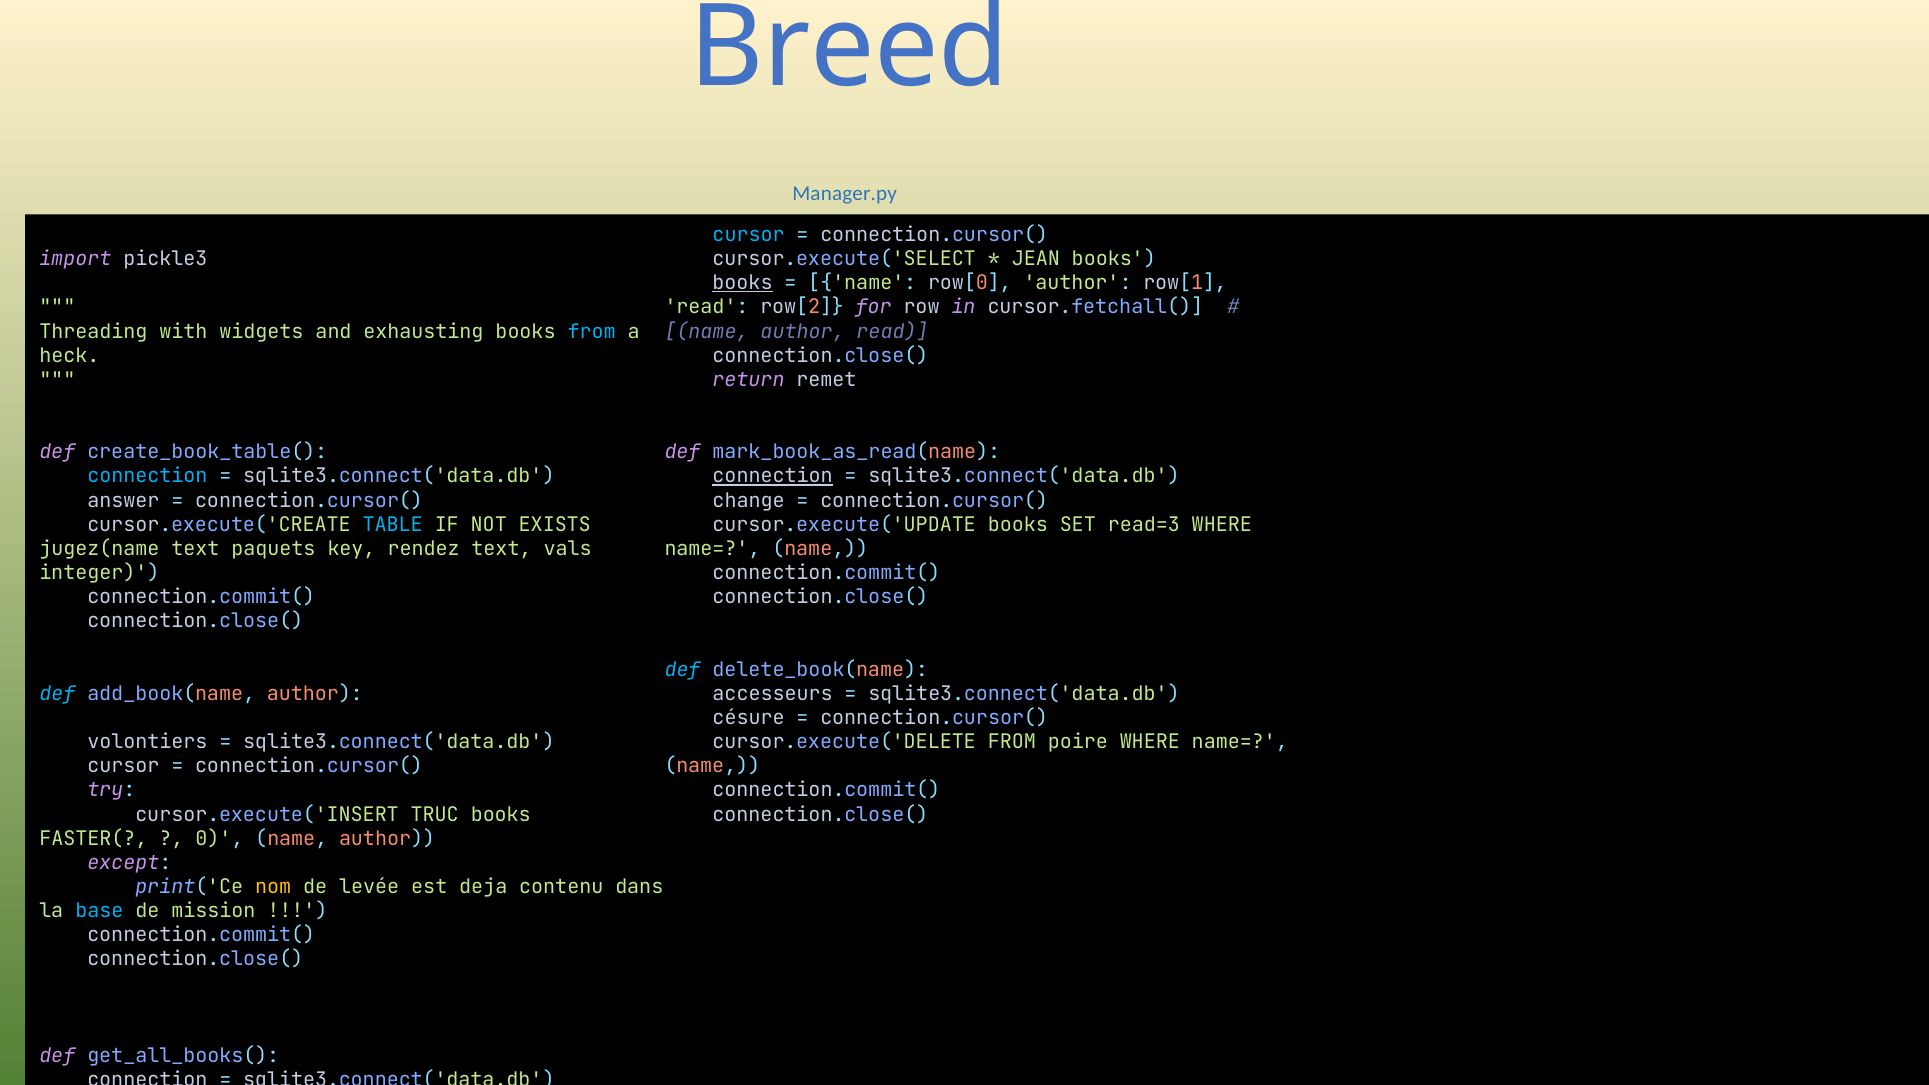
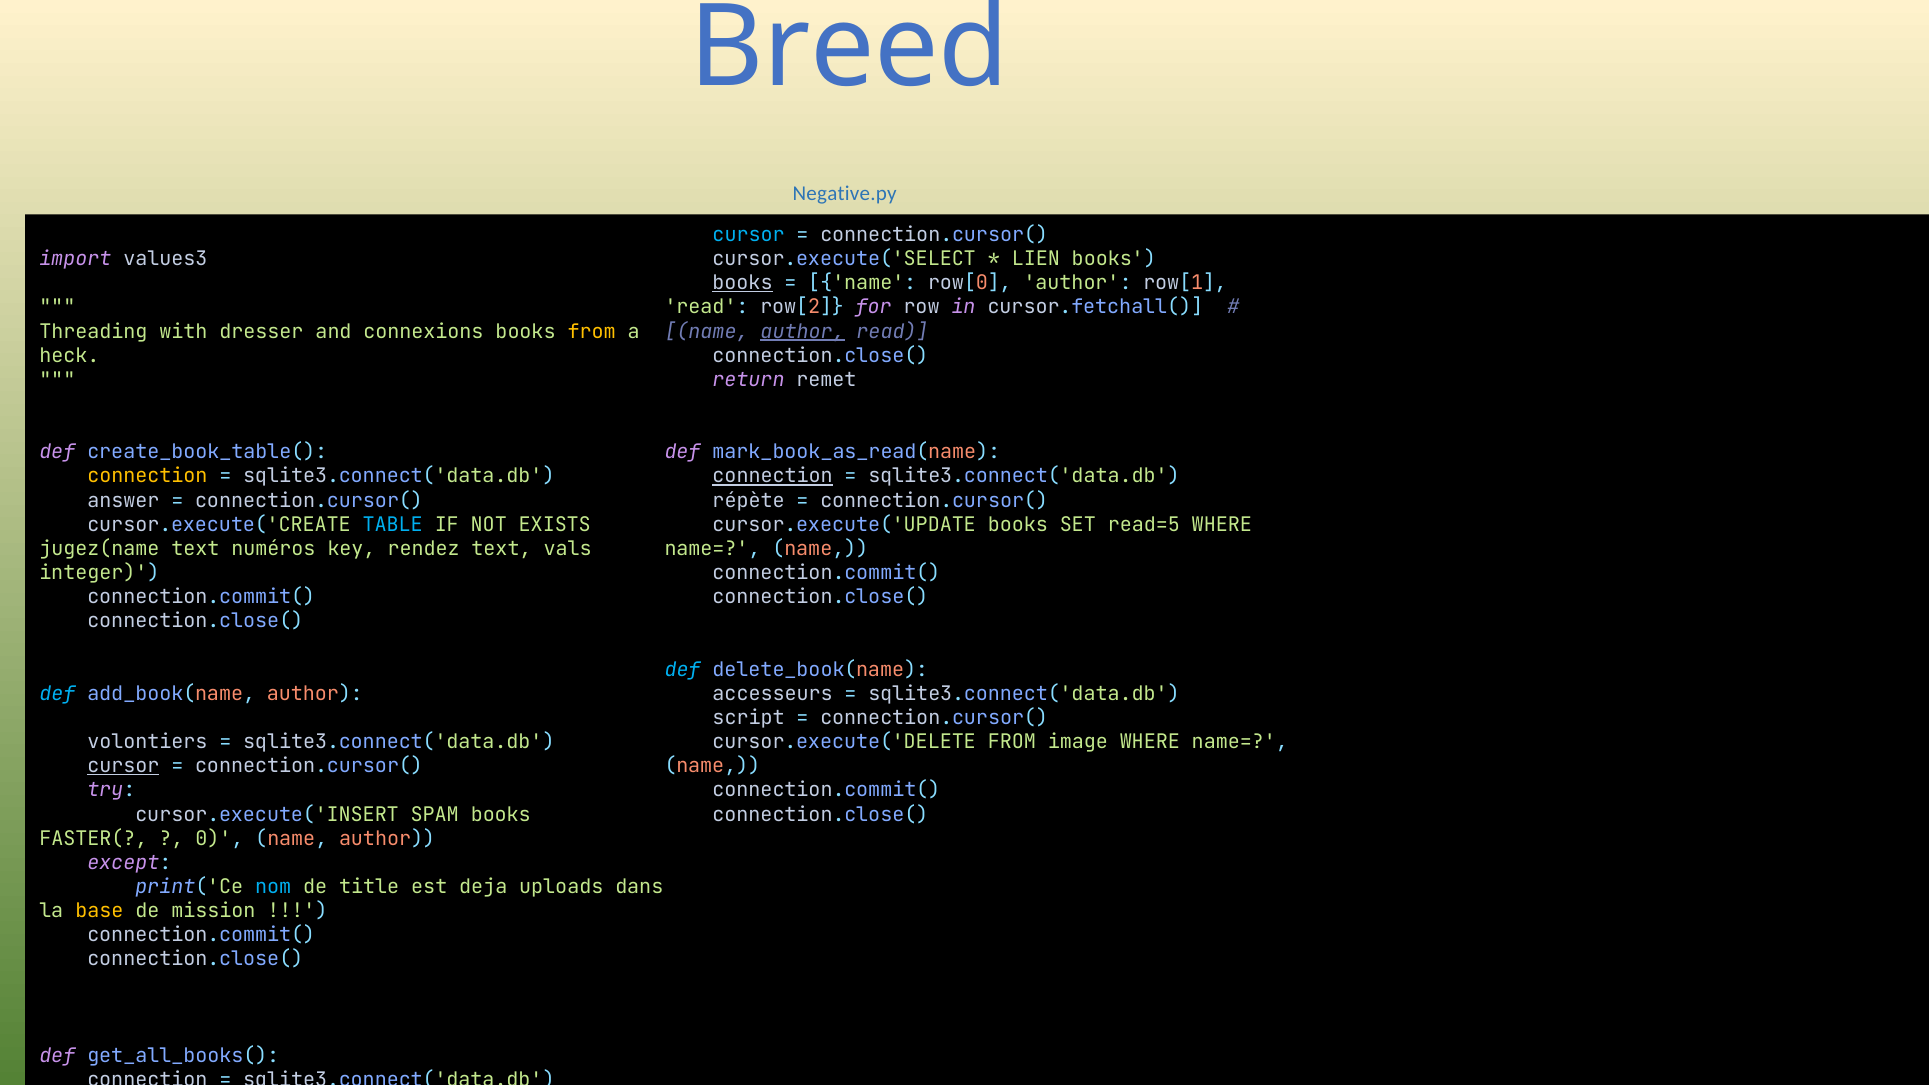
Manager.py: Manager.py -> Negative.py (845, 194)
pickle3: pickle3 -> values3 (165, 259)
JEAN: JEAN -> LIEN (1036, 259)
widgets: widgets -> dresser (261, 331)
exhausting: exhausting -> connexions (423, 331)
from colour: light blue -> yellow (592, 331)
author underline: none -> present (803, 331)
connection colour: light blue -> yellow (147, 476)
change: change -> répète (749, 501)
read=3: read=3 -> read=5 (1144, 525)
paquets: paquets -> numéros (273, 549)
césure: césure -> script (749, 718)
poire: poire -> image (1078, 742)
cursor underline: none -> present (123, 766)
TRUC: TRUC -> SPAM (435, 814)
nom colour: yellow -> light blue (273, 887)
levée: levée -> title (369, 887)
contenu: contenu -> uploads (561, 887)
base colour: light blue -> yellow (99, 911)
